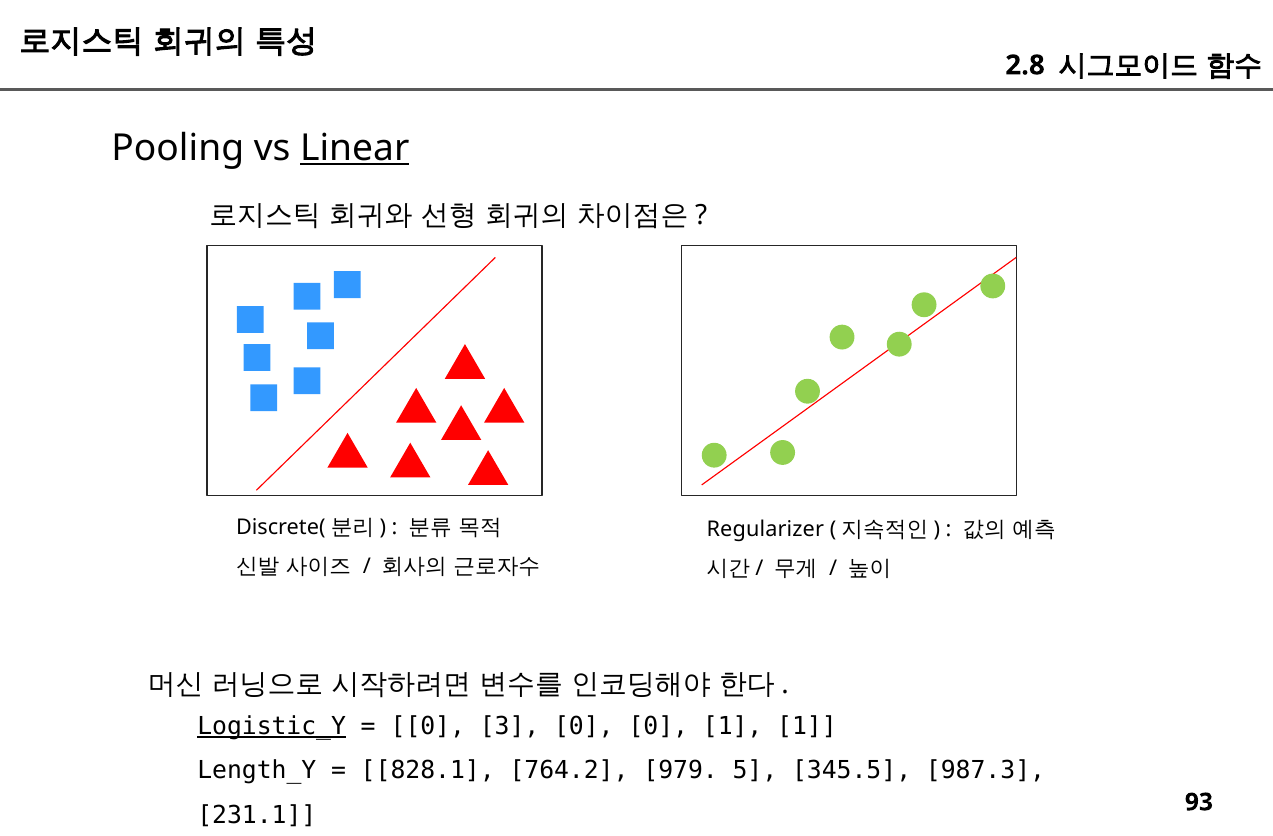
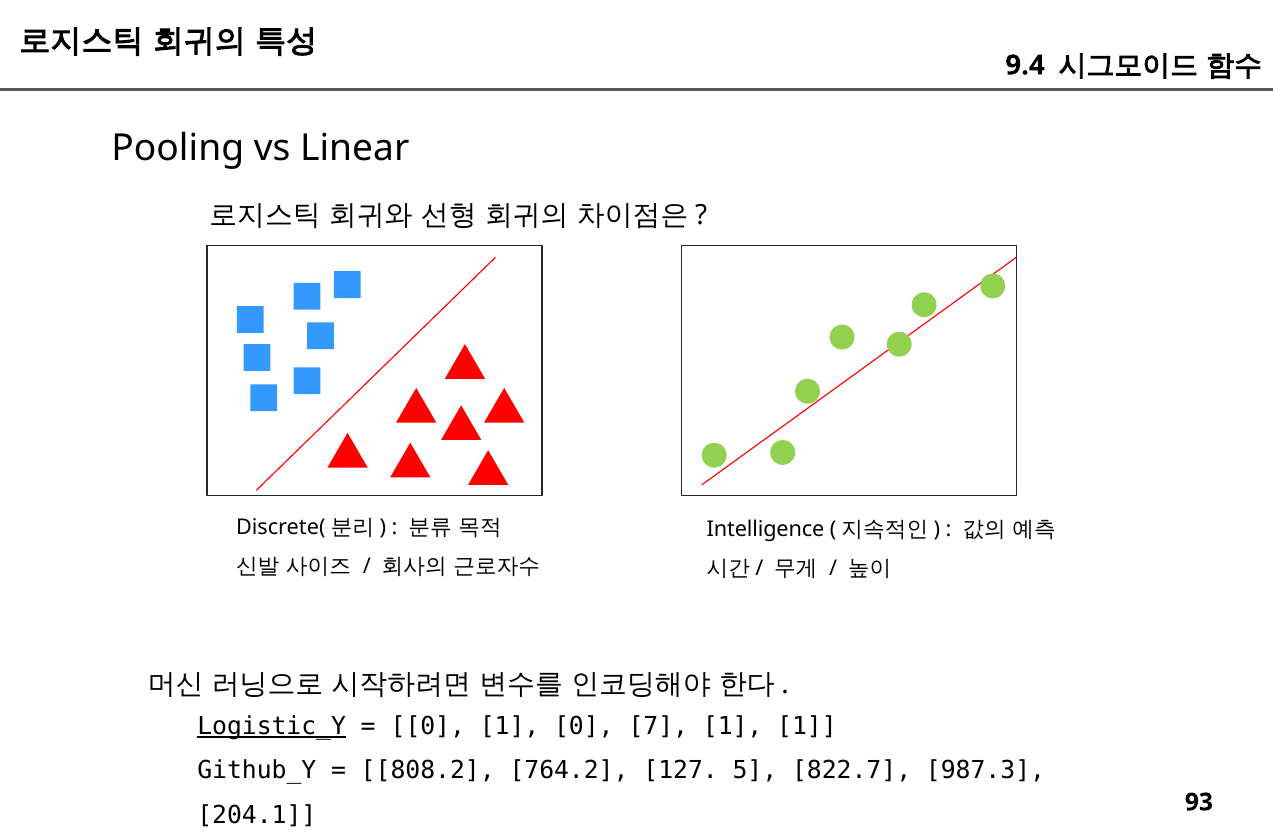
2.8: 2.8 -> 9.4 (1025, 65)
Linear underline: present -> none (355, 148)
Regularizer: Regularizer -> Intelligence (765, 530)
0 3: 3 -> 1 (510, 726)
0 0: 0 -> 7 (658, 726)
Length_Y: Length_Y -> Github_Y (257, 771)
828.1: 828.1 -> 808.2 (428, 771)
979: 979 -> 127 (681, 771)
345.5: 345.5 -> 822.7 (852, 771)
231.1: 231.1 -> 204.1 (257, 815)
